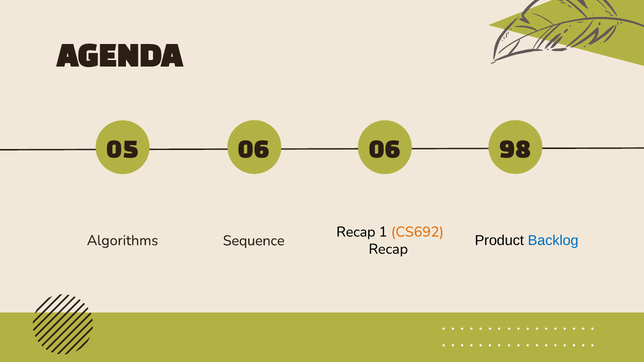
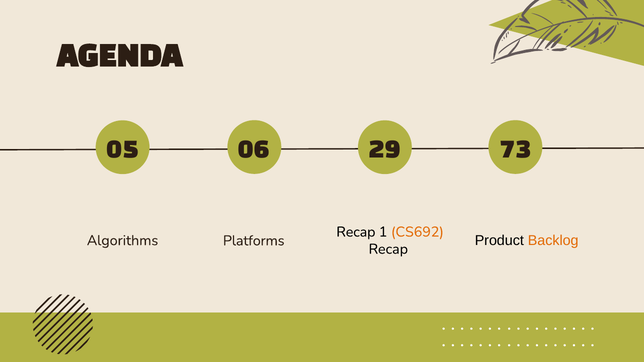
06 06: 06 -> 29 (385, 149)
98: 98 -> 73 (515, 149)
Backlog colour: blue -> orange (553, 241)
Sequence: Sequence -> Platforms (254, 241)
